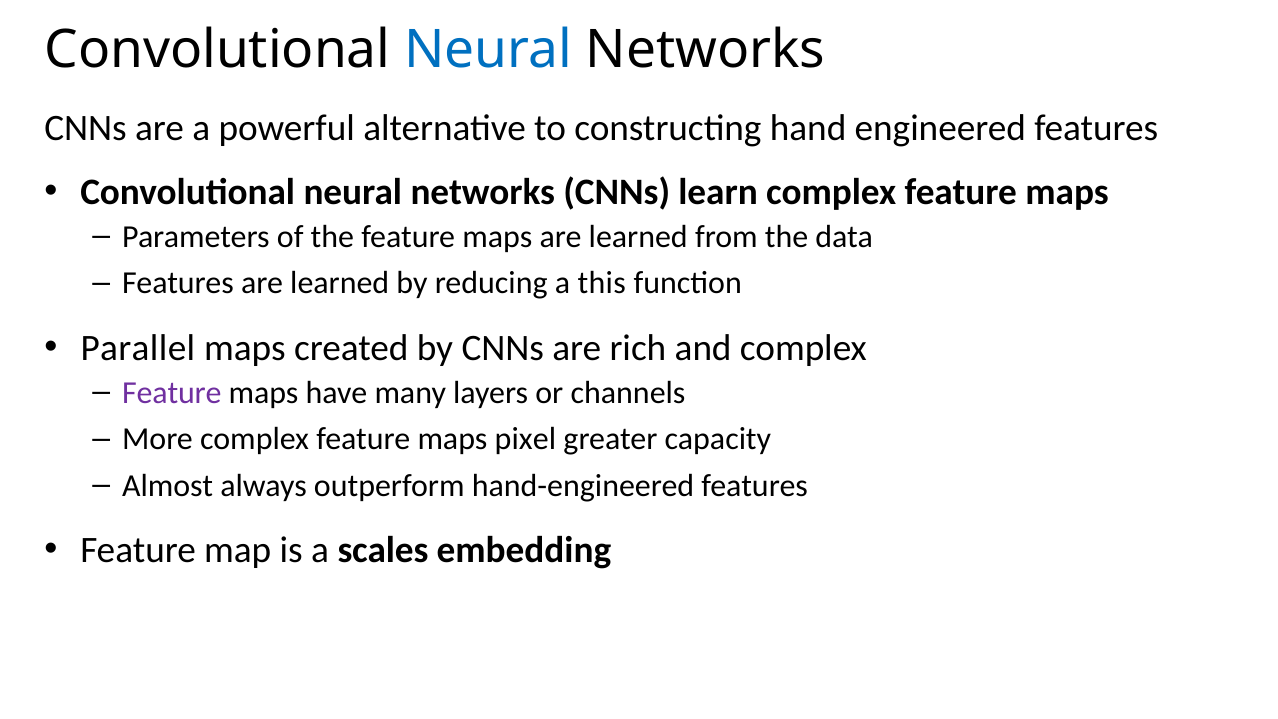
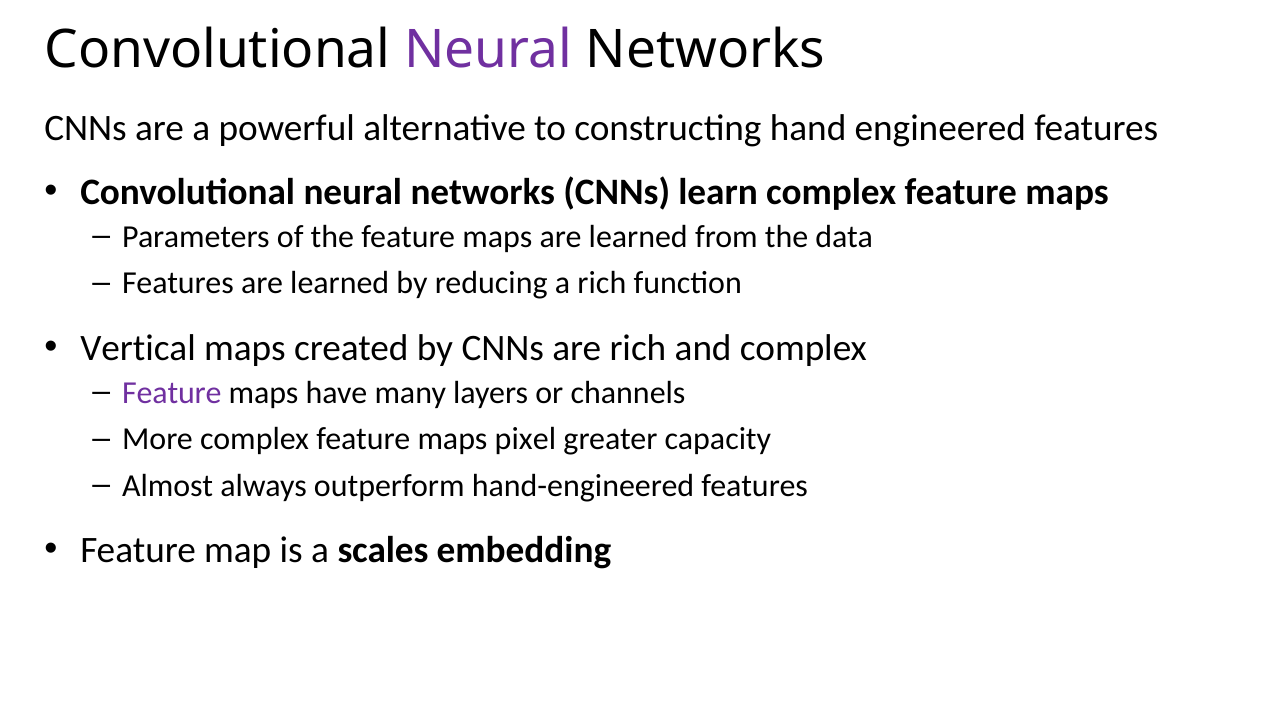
Neural colour: blue -> purple (488, 50)
a this: this -> rich (602, 283)
Parallel: Parallel -> Vertical (138, 348)
